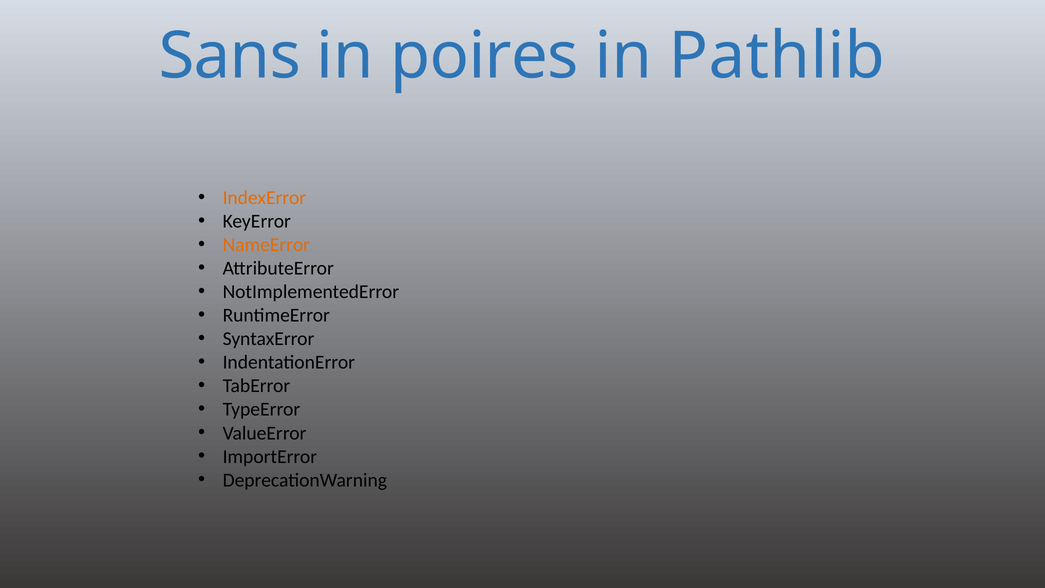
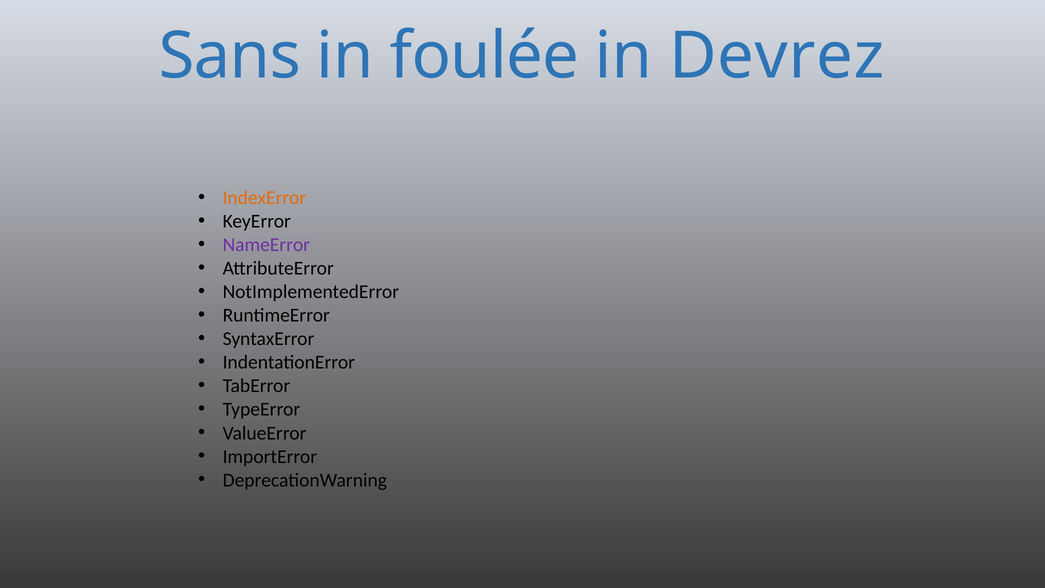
poires: poires -> foulée (485, 56)
Pathlib: Pathlib -> Devrez (777, 56)
NameError colour: orange -> purple (266, 245)
